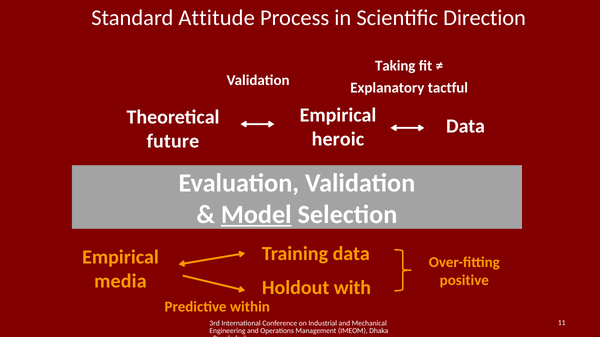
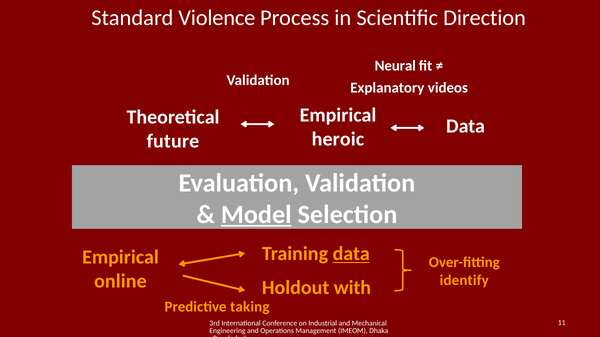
Attitude: Attitude -> Violence (217, 18)
Taking: Taking -> Neural (395, 66)
tactful: tactful -> videos (448, 88)
data underline: none -> present (351, 254)
media: media -> online (120, 281)
positive: positive -> identify (464, 281)
within: within -> taking (250, 307)
